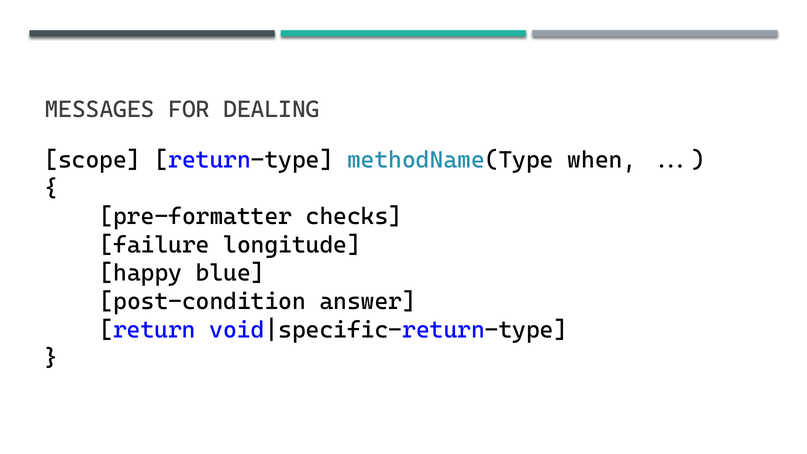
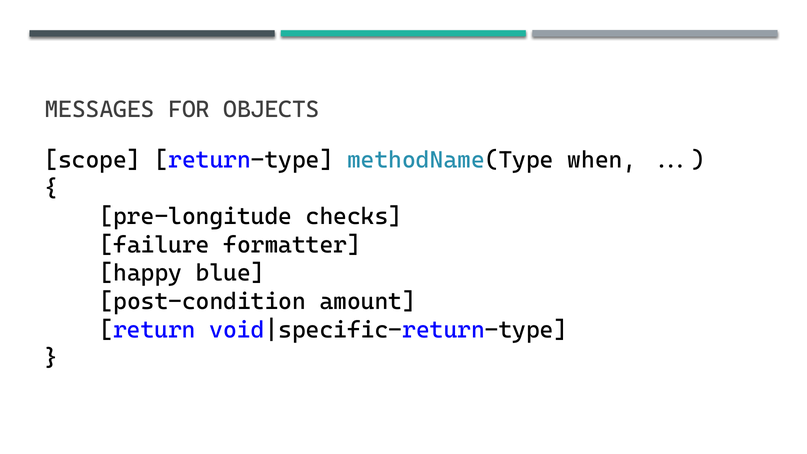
DEALING: DEALING -> OBJECTS (271, 110)
pre-formatter: pre-formatter -> pre-longitude (196, 217)
longitude: longitude -> formatter (292, 245)
answer: answer -> amount (368, 301)
